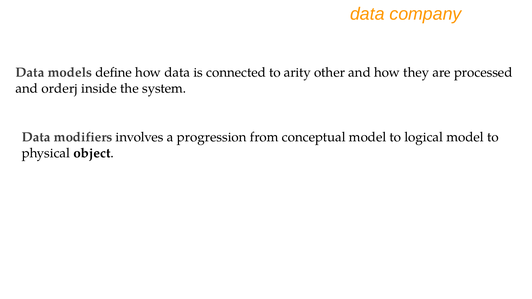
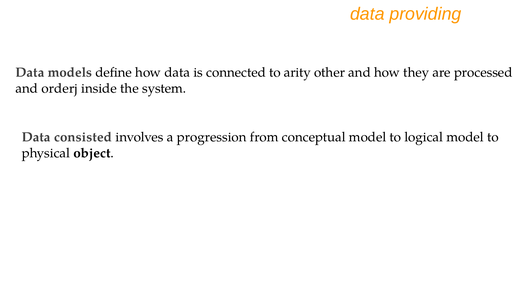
company: company -> providing (425, 14)
modifiers: modifiers -> consisted (83, 137)
